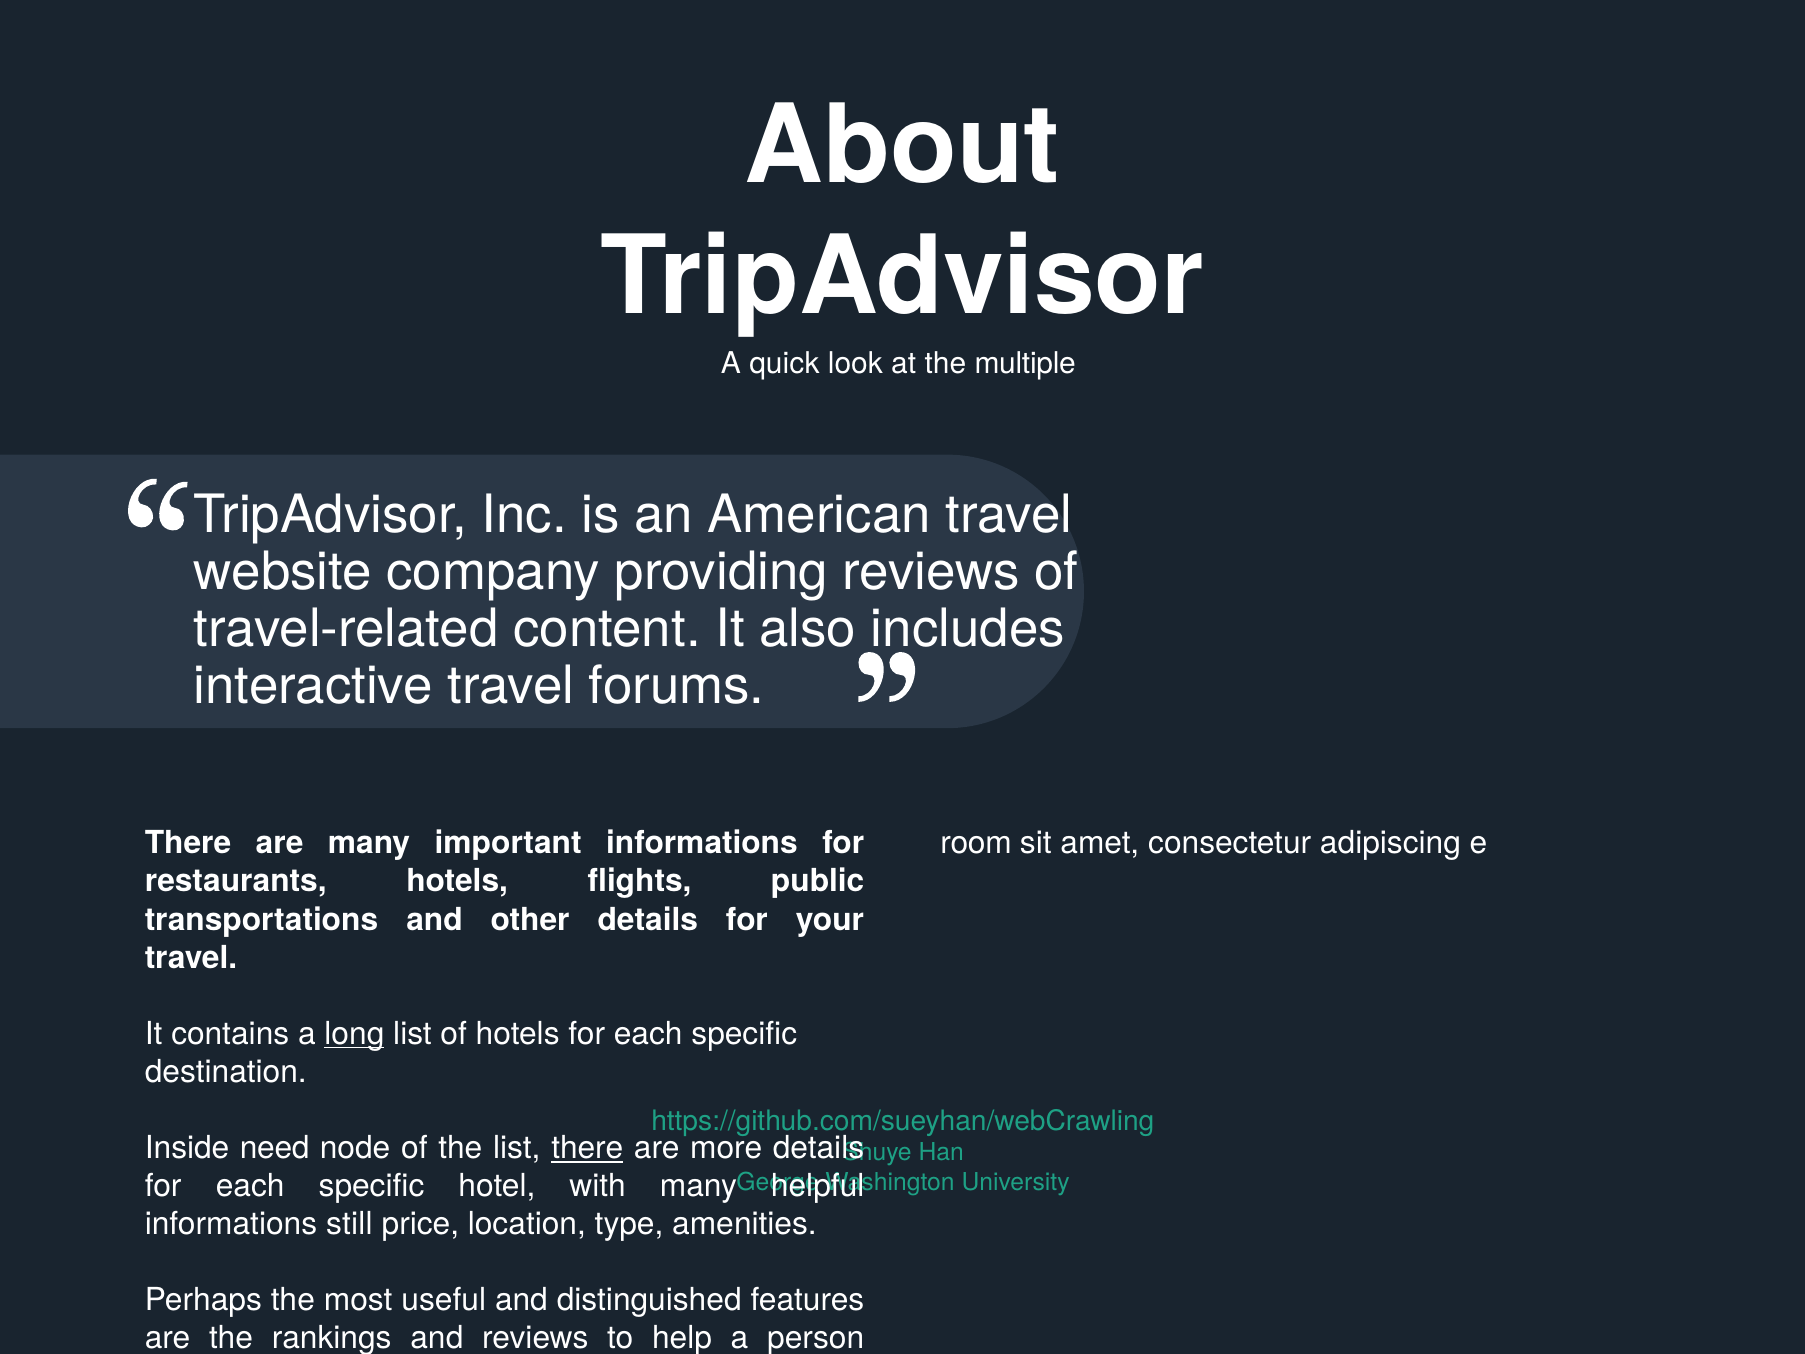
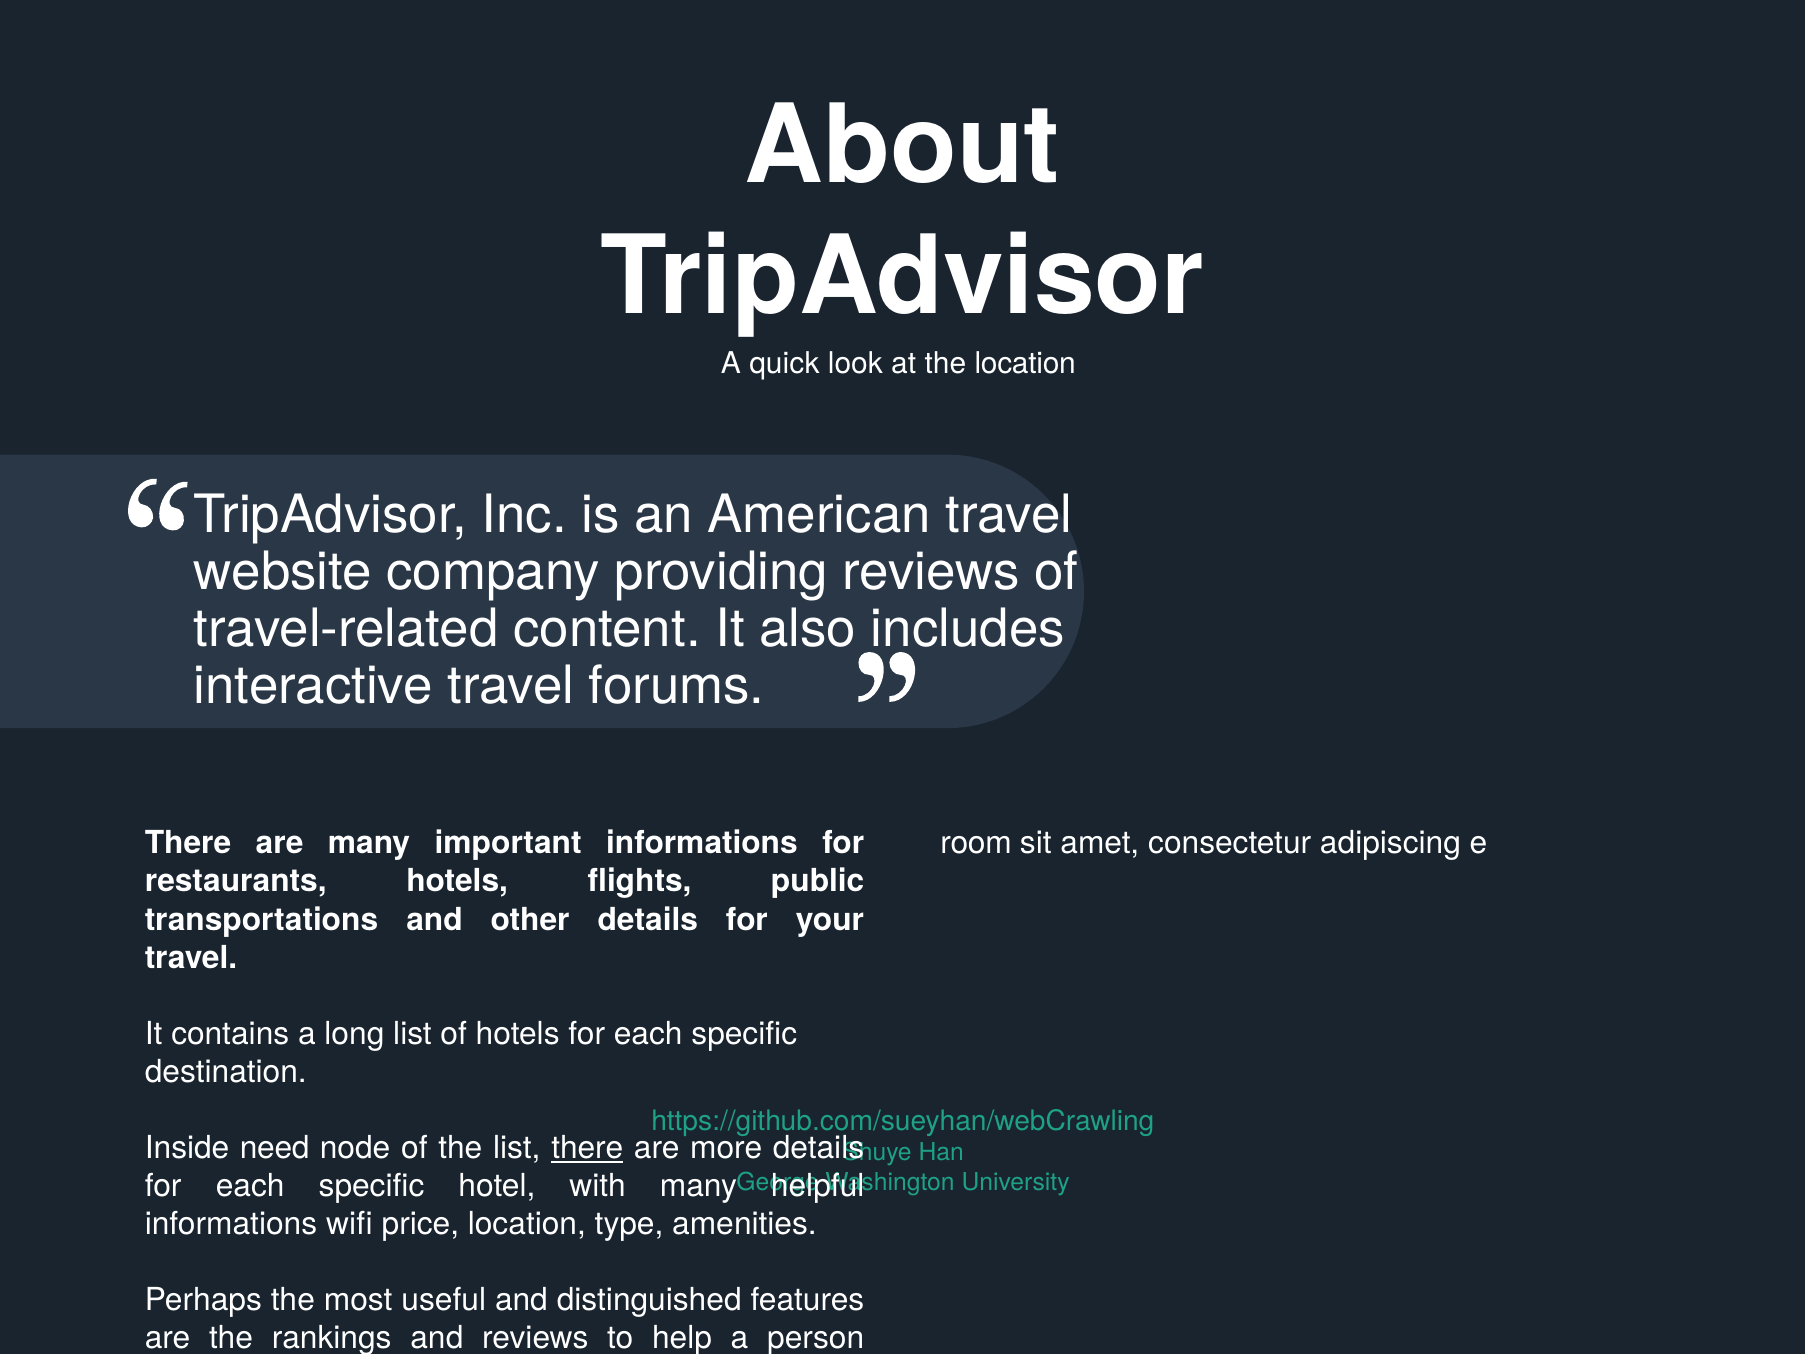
the multiple: multiple -> location (1025, 363)
long underline: present -> none (354, 1034)
still: still -> wifi (349, 1224)
